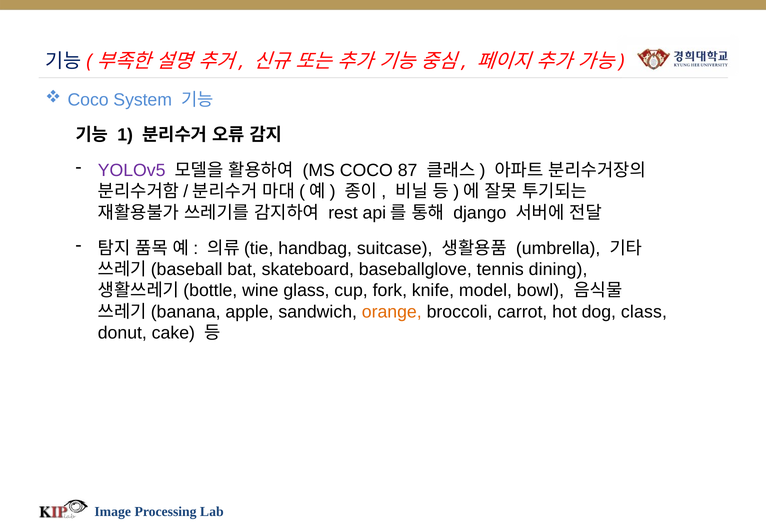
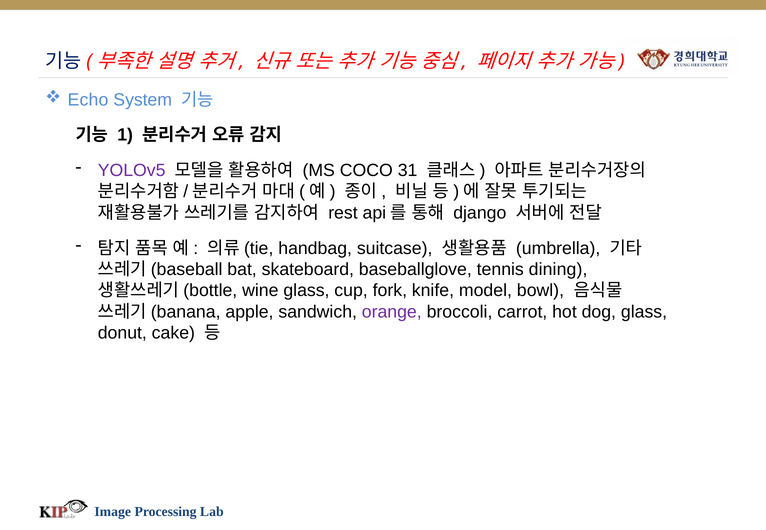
Coco: Coco -> Echo (88, 100)
87: 87 -> 31 (408, 171)
orange colour: orange -> purple (392, 312)
dog class: class -> glass (644, 312)
